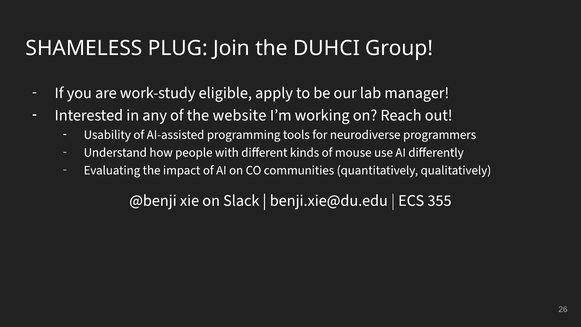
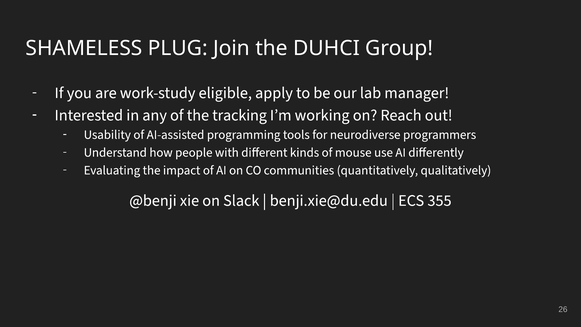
website: website -> tracking (240, 115)
